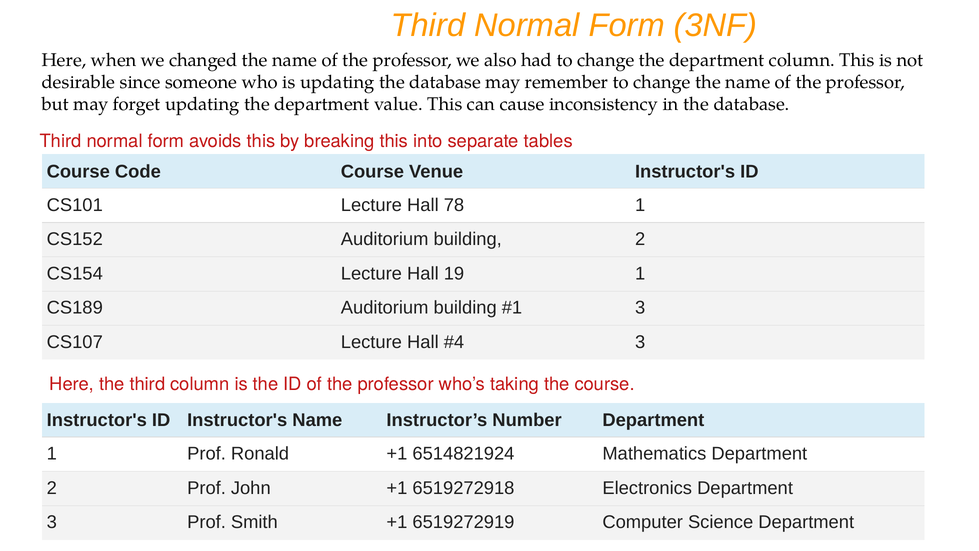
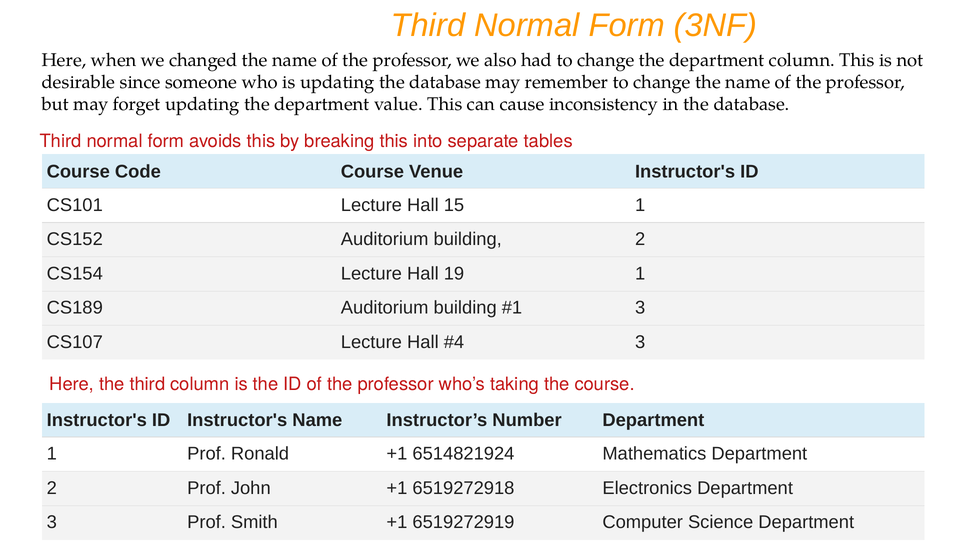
78: 78 -> 15 (454, 205)
